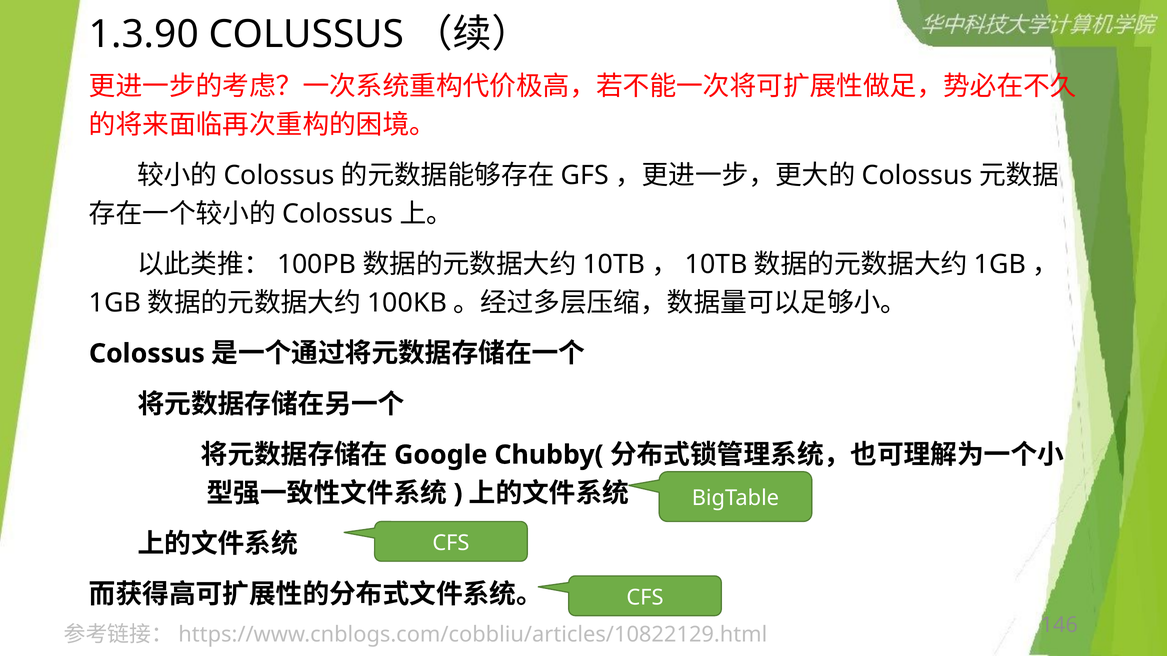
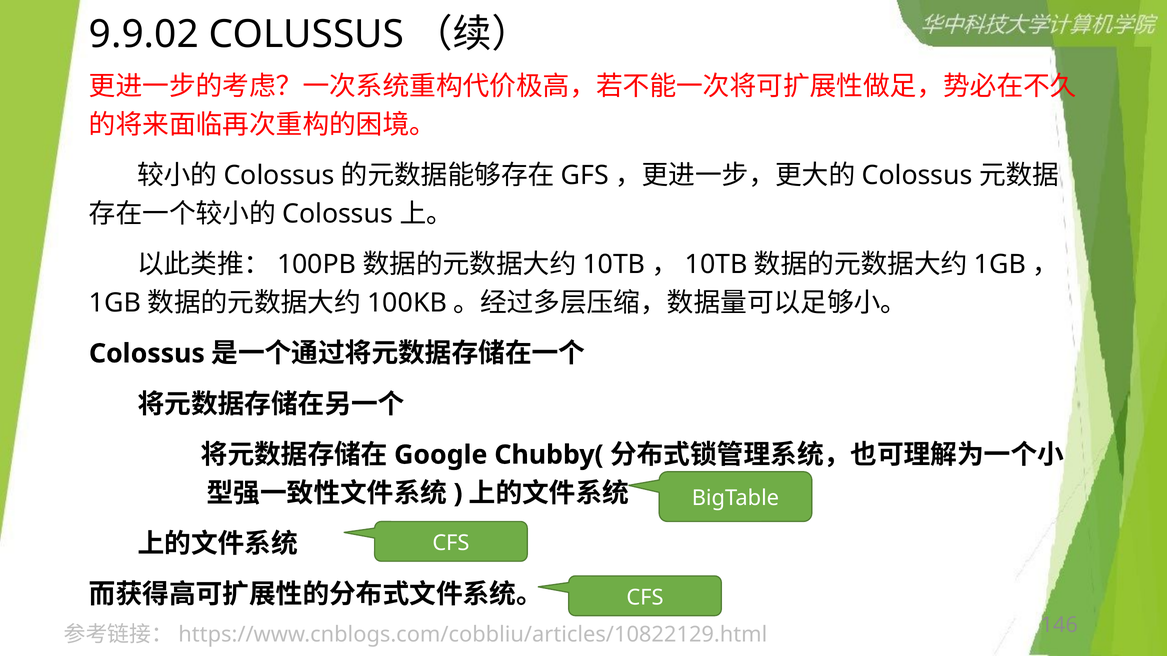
1.3.90: 1.3.90 -> 9.9.02 (144, 34)
